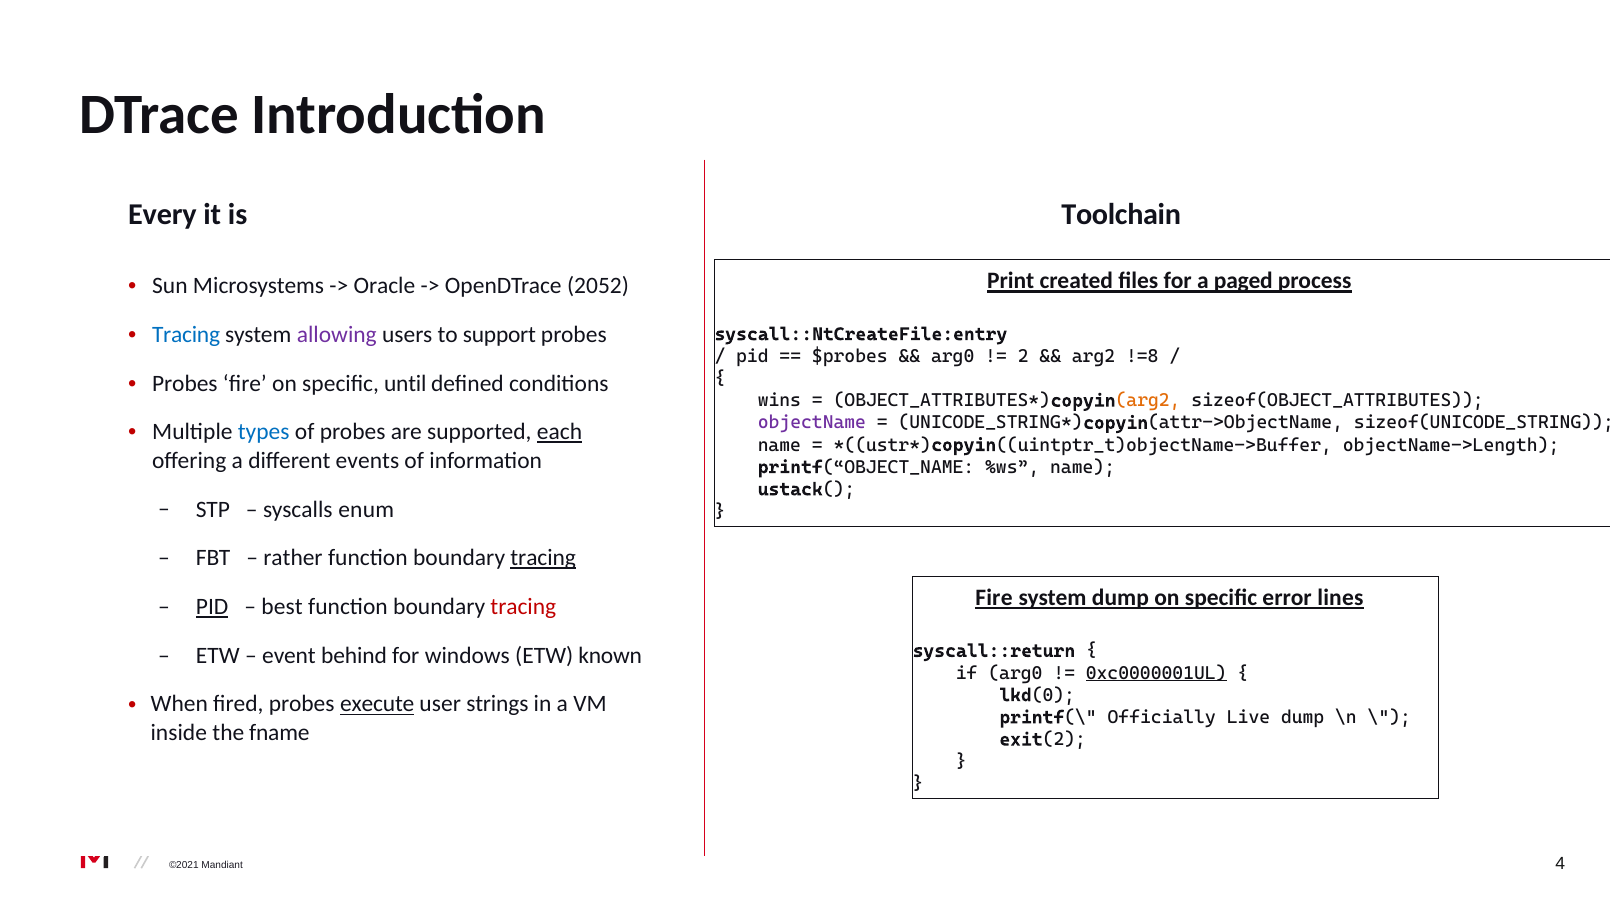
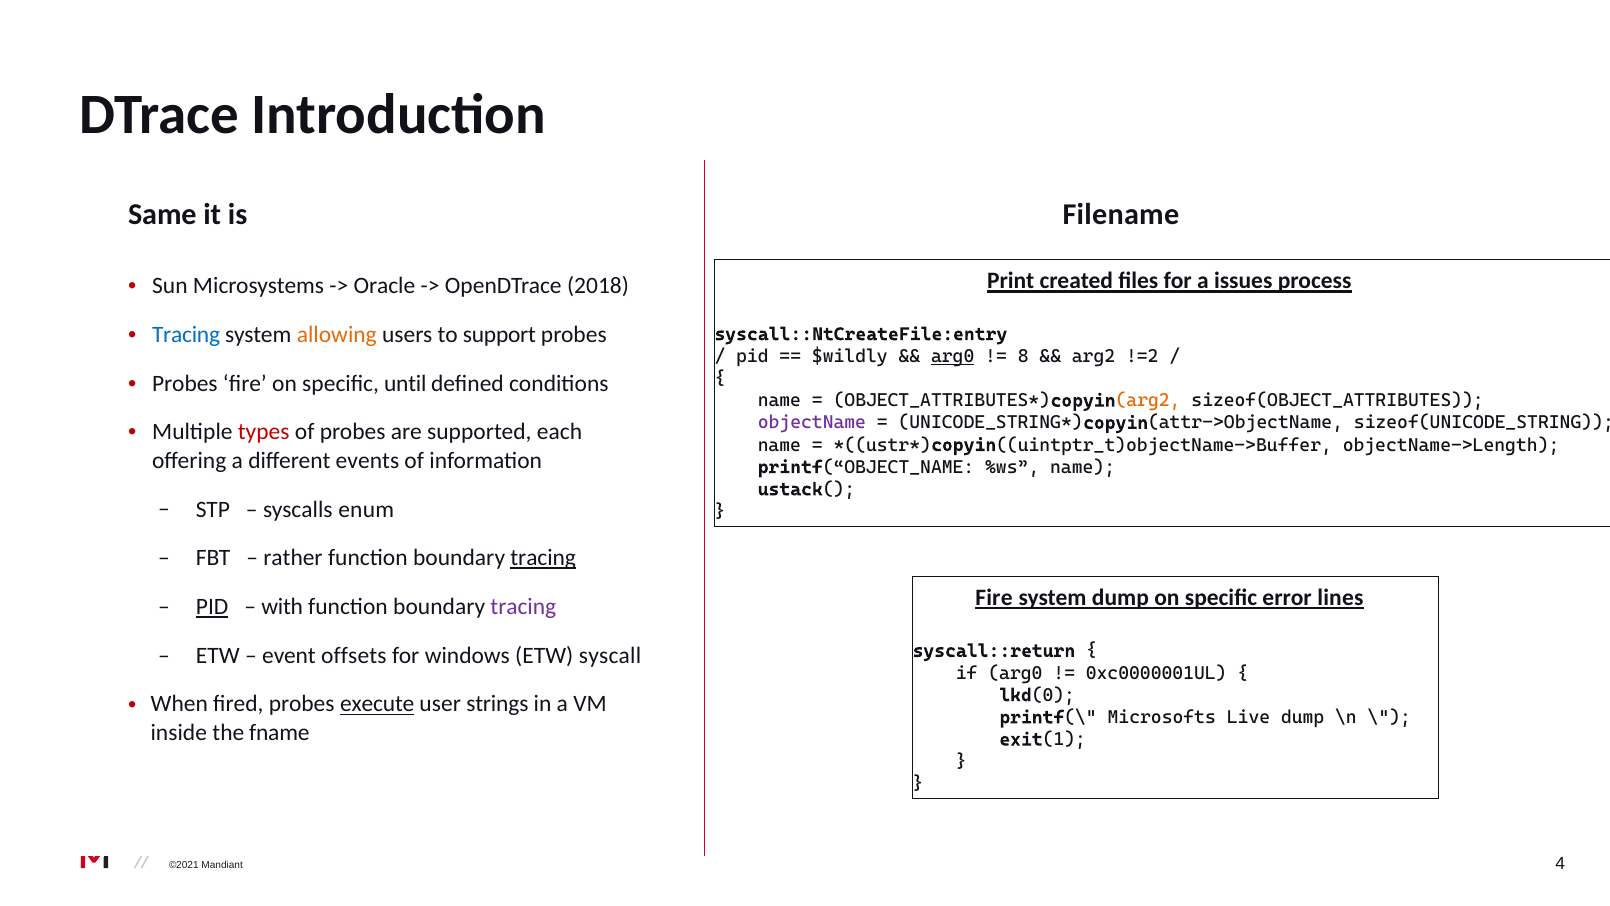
Every: Every -> Same (162, 215)
Toolchain: Toolchain -> Filename (1121, 215)
paged: paged -> issues (1243, 281)
2052: 2052 -> 2018 (598, 286)
allowing colour: purple -> orange (337, 335)
$probes: $probes -> $wildly (850, 356)
arg0 underline: none -> present (953, 356)
2: 2 -> 8 (1023, 356)
!=8: !=8 -> !=2 (1142, 356)
wins: wins -> name (779, 400)
types colour: blue -> red (264, 432)
each underline: present -> none (560, 432)
best: best -> with (282, 607)
tracing colour: red -> purple (523, 607)
behind: behind -> offsets (354, 655)
known: known -> syscall (610, 655)
0xc0000001UL underline: present -> none (1156, 673)
Officially: Officially -> Microsofts (1162, 717)
2: 2 -> 1 (1064, 739)
